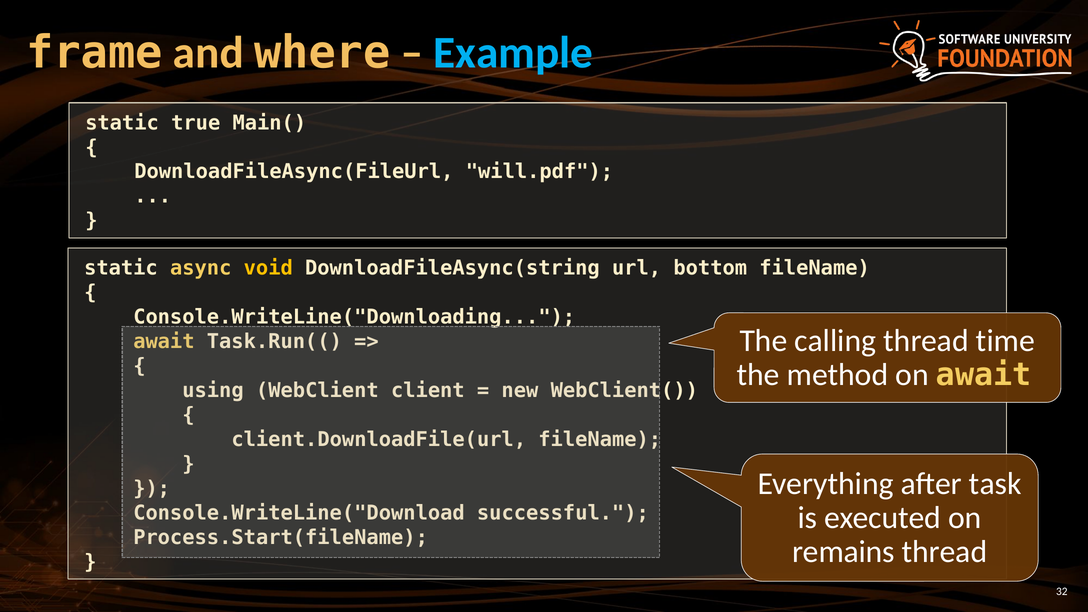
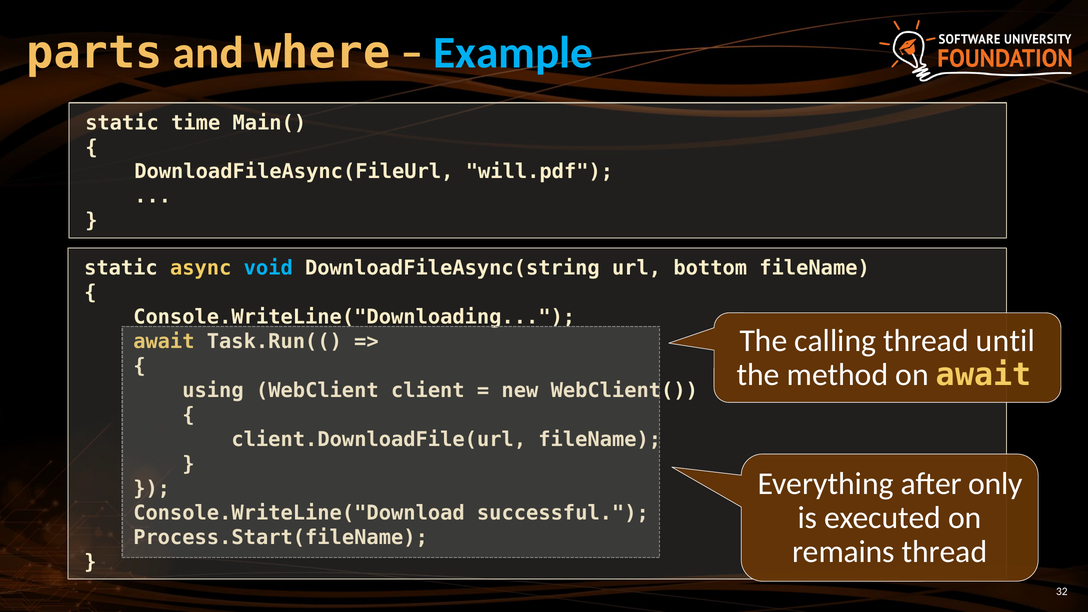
frame: frame -> parts (95, 53)
true: true -> time (196, 123)
void colour: yellow -> light blue (268, 268)
time: time -> until (1006, 341)
task: task -> only (996, 484)
